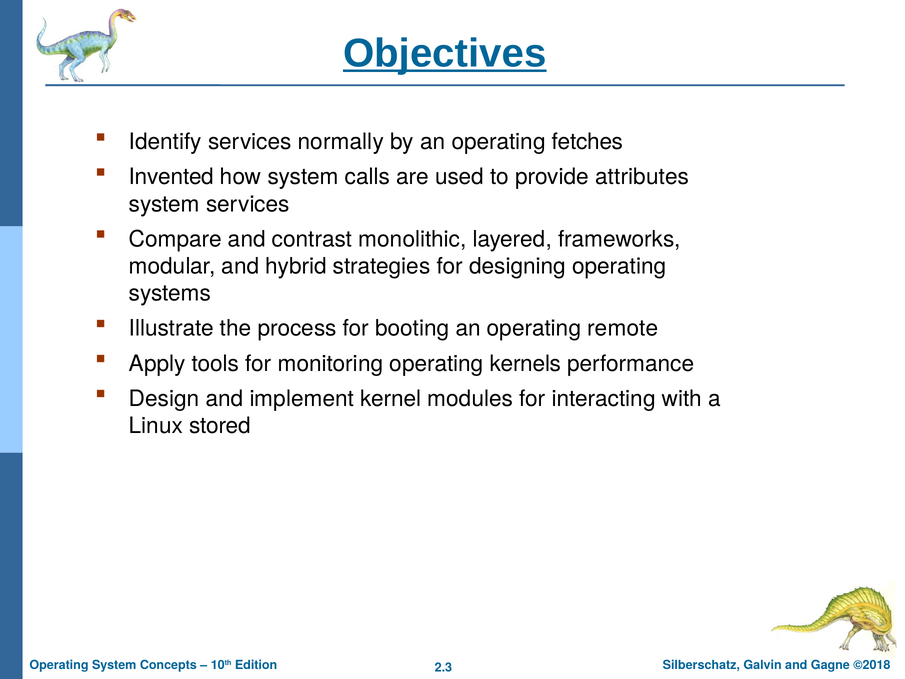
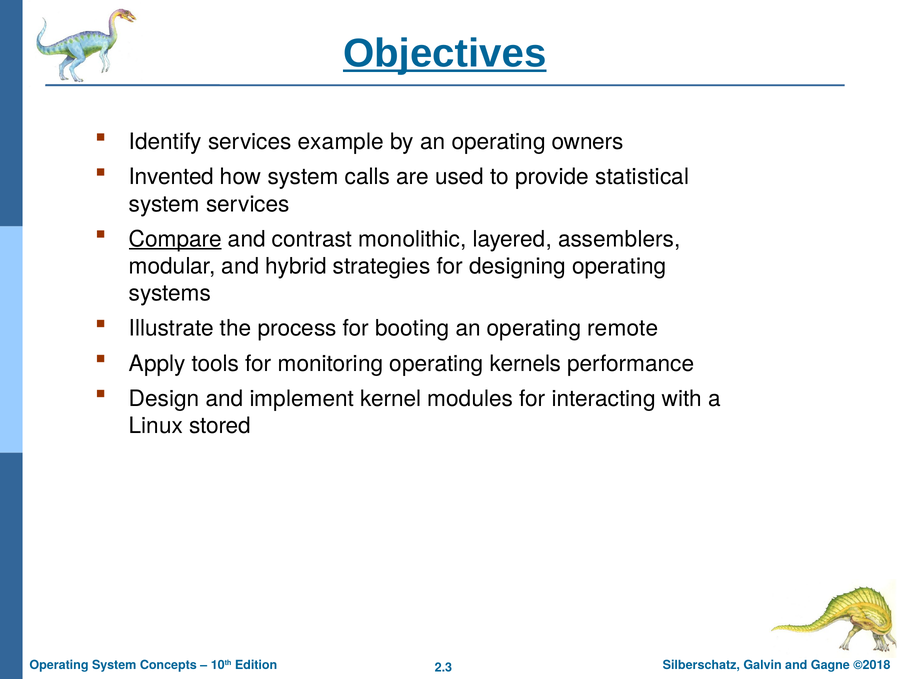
normally: normally -> example (341, 142)
fetches: fetches -> owners (587, 142)
attributes: attributes -> statistical (642, 177)
Compare underline: none -> present (175, 239)
frameworks: frameworks -> assemblers (619, 239)
